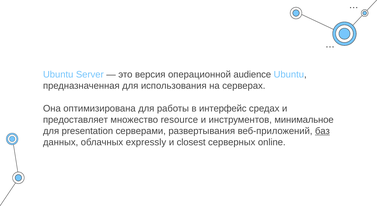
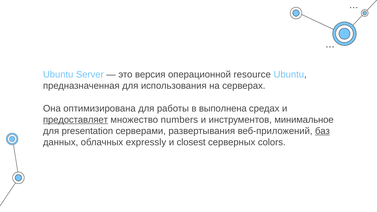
audience: audience -> resource (252, 75)
интерфейс: интерфейс -> выполнена (223, 108)
предоставляет underline: none -> present (75, 120)
resource: resource -> numbers (179, 120)
online: online -> colors (272, 142)
